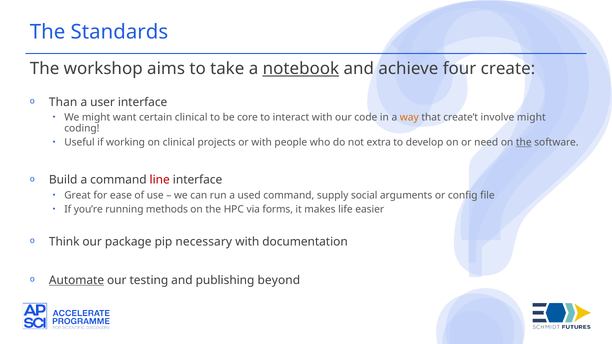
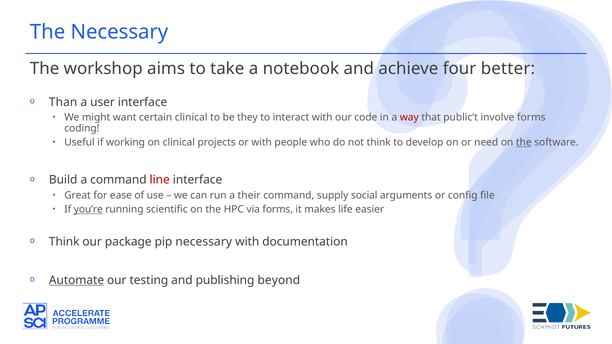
The Standards: Standards -> Necessary (119, 32)
notebook underline: present -> none (301, 69)
create: create -> better (508, 69)
core: core -> they (248, 117)
way colour: orange -> red (409, 117)
create’t: create’t -> public’t (461, 117)
involve might: might -> forms (531, 117)
not extra: extra -> think (379, 143)
used: used -> their (249, 195)
you’re underline: none -> present (88, 209)
methods: methods -> scientific (167, 209)
